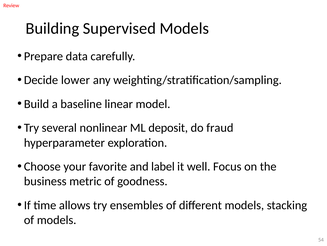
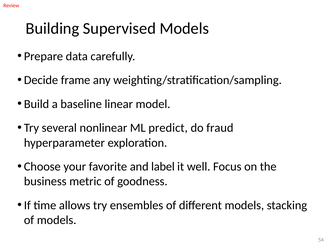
lower: lower -> frame (76, 80)
deposit: deposit -> predict (168, 128)
